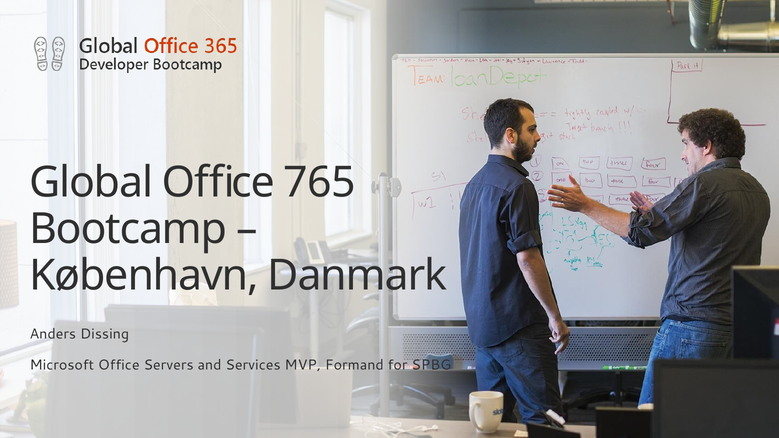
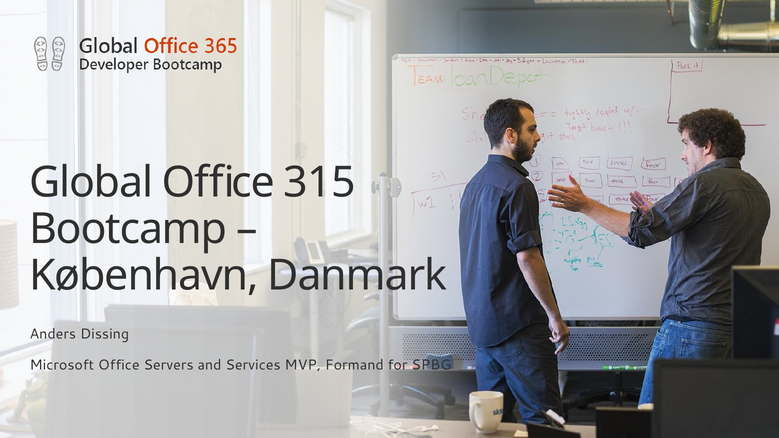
765: 765 -> 315 (320, 183)
